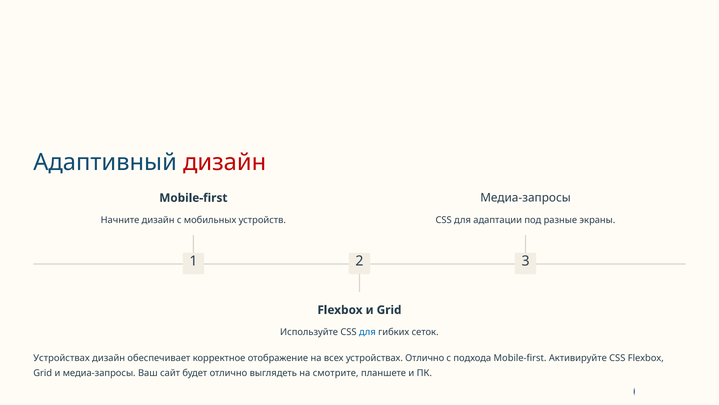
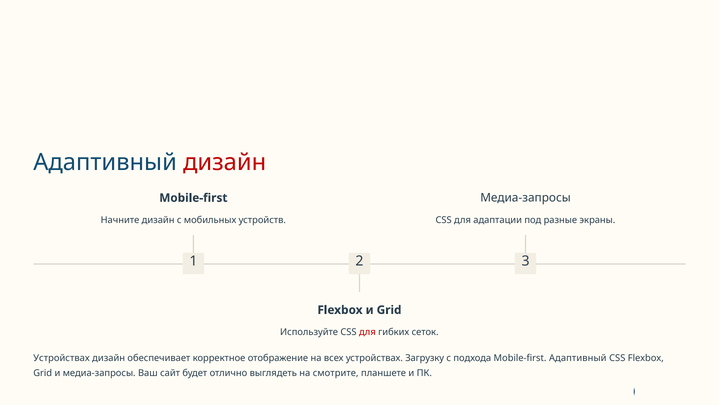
для colour: blue -> red (367, 332)
устройствах Отлично: Отлично -> Загрузку (425, 358)
Mobile-first Активируйте: Активируйте -> Адаптивный (578, 358)
